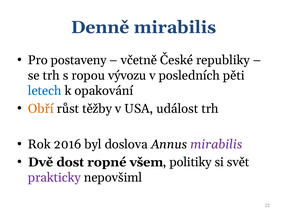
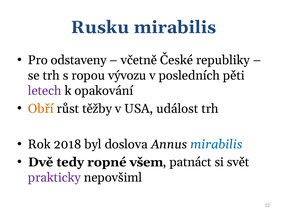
Denně: Denně -> Rusku (100, 27)
postaveny: postaveny -> odstaveny (79, 60)
letech colour: blue -> purple (45, 91)
2016: 2016 -> 2018 (68, 144)
mirabilis colour: purple -> blue (216, 144)
dost: dost -> tedy (70, 162)
politiky: politiky -> patnáct (190, 162)
